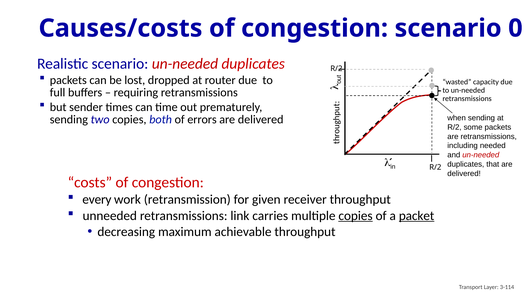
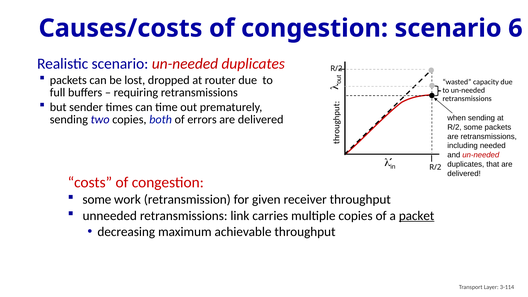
0: 0 -> 6 (515, 28)
every: every -> some (97, 200)
copies underline: present -> none (356, 216)
